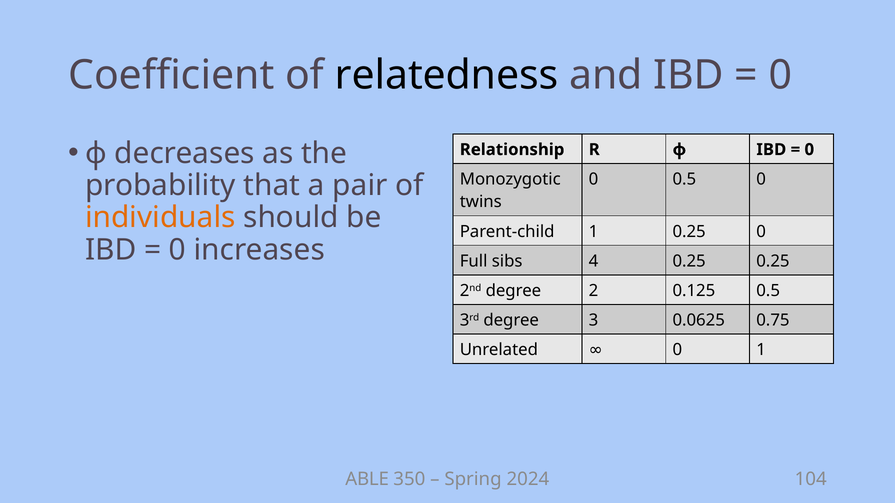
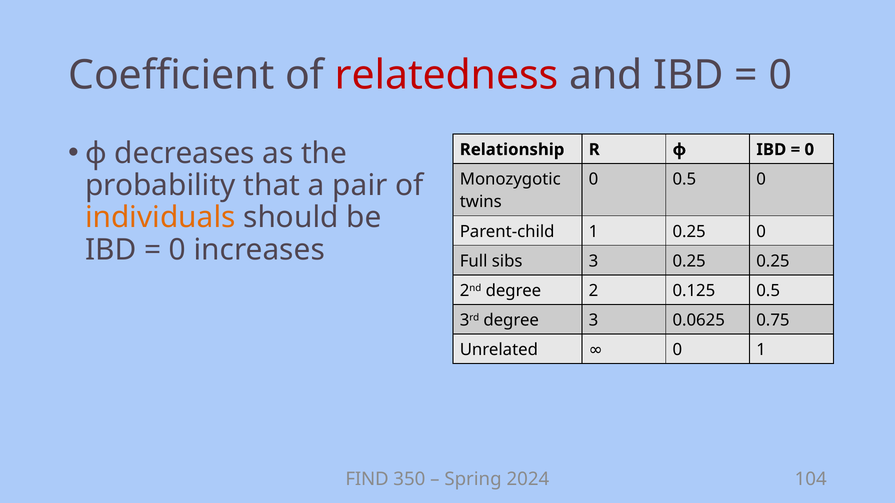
relatedness colour: black -> red (447, 75)
sibs 4: 4 -> 3 (594, 261)
ABLE: ABLE -> FIND (367, 480)
